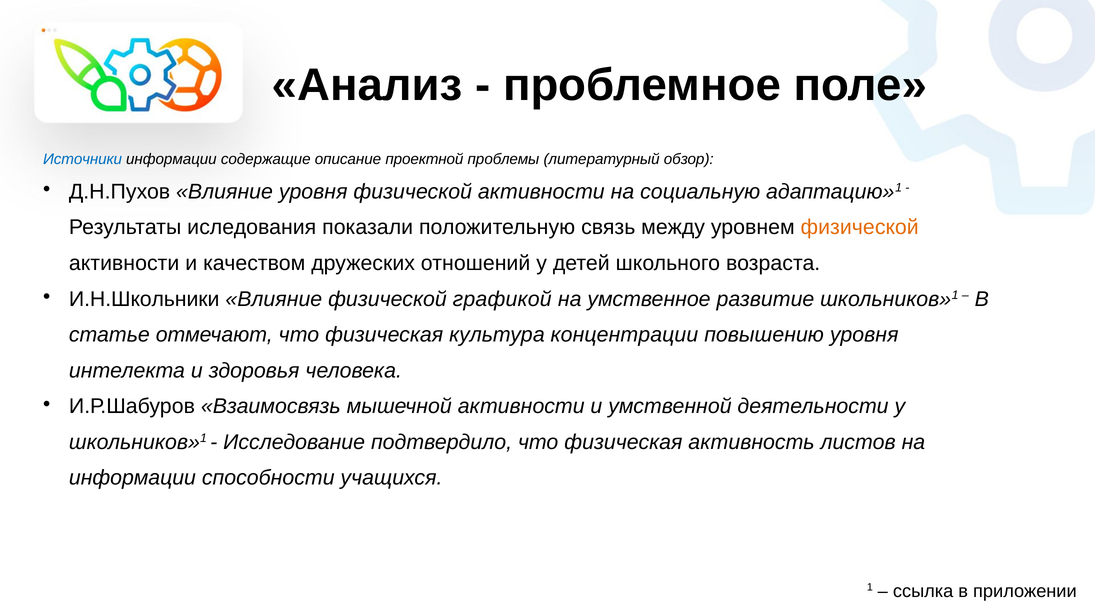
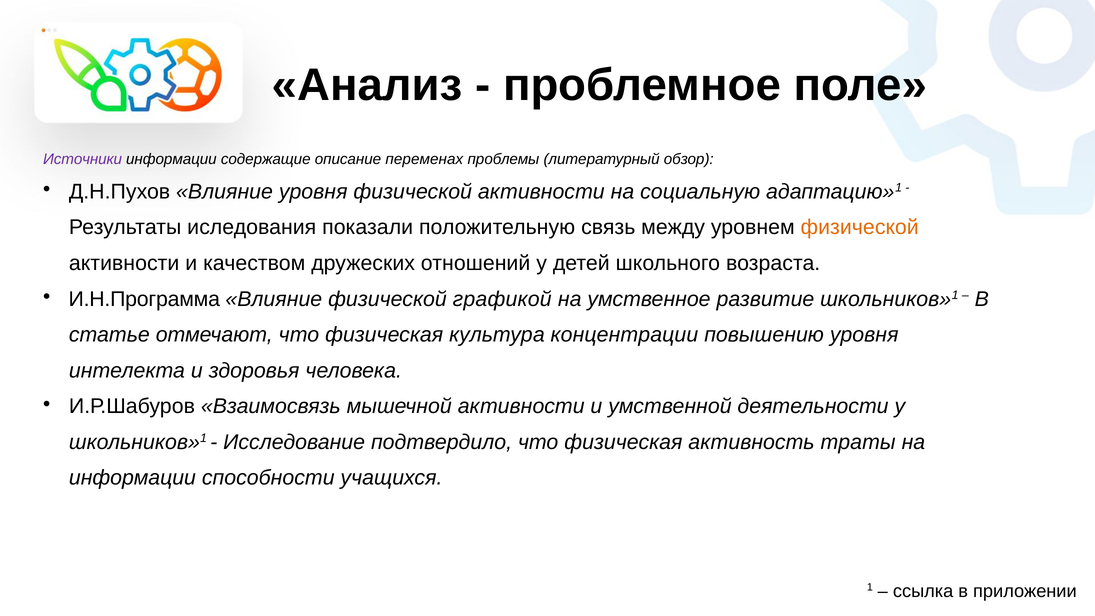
Источники colour: blue -> purple (83, 159)
проектной: проектной -> переменах (424, 159)
И.Н.Школьники: И.Н.Школьники -> И.Н.Программа (144, 299)
листов: листов -> траты (858, 442)
